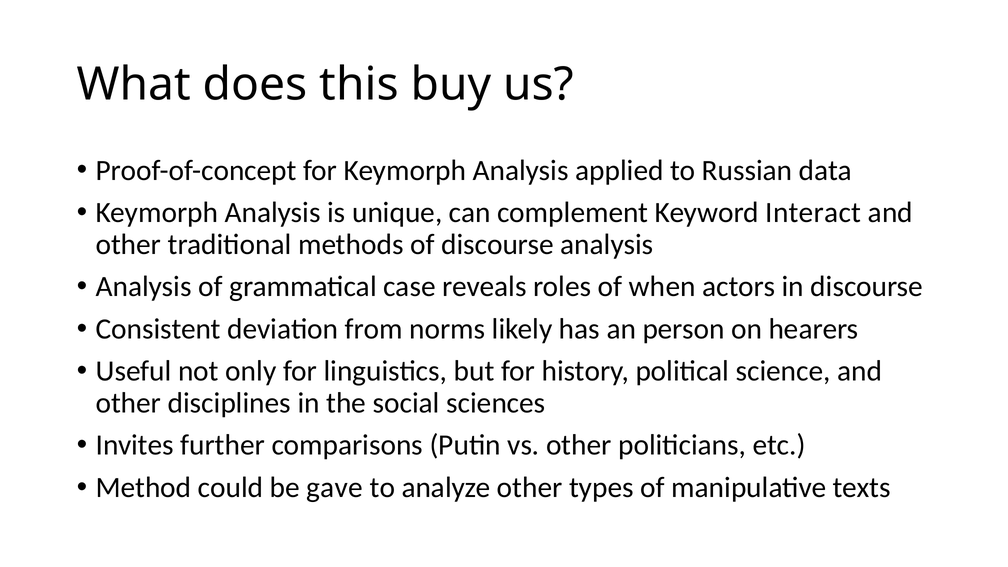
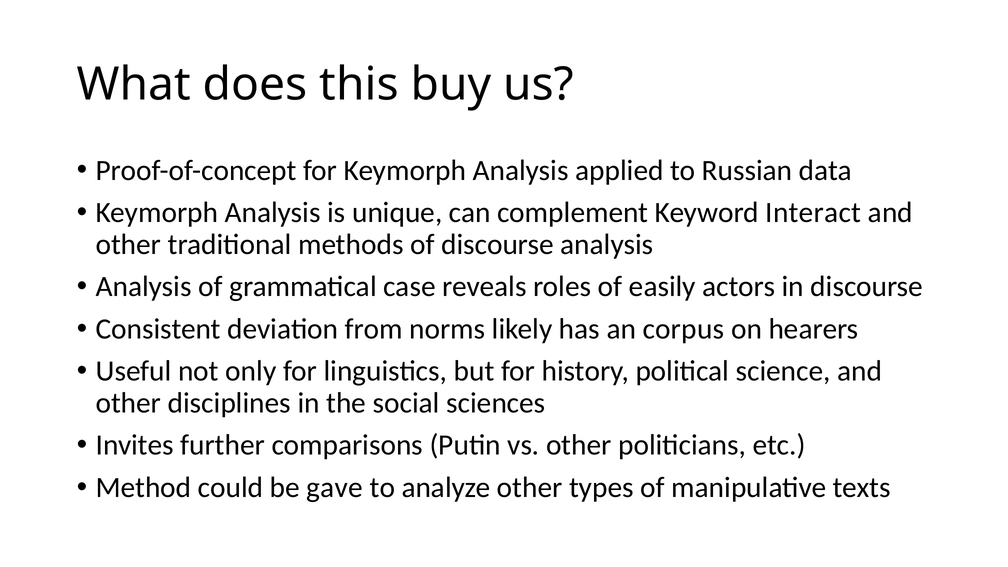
when: when -> easily (662, 287)
person: person -> corpus (683, 329)
